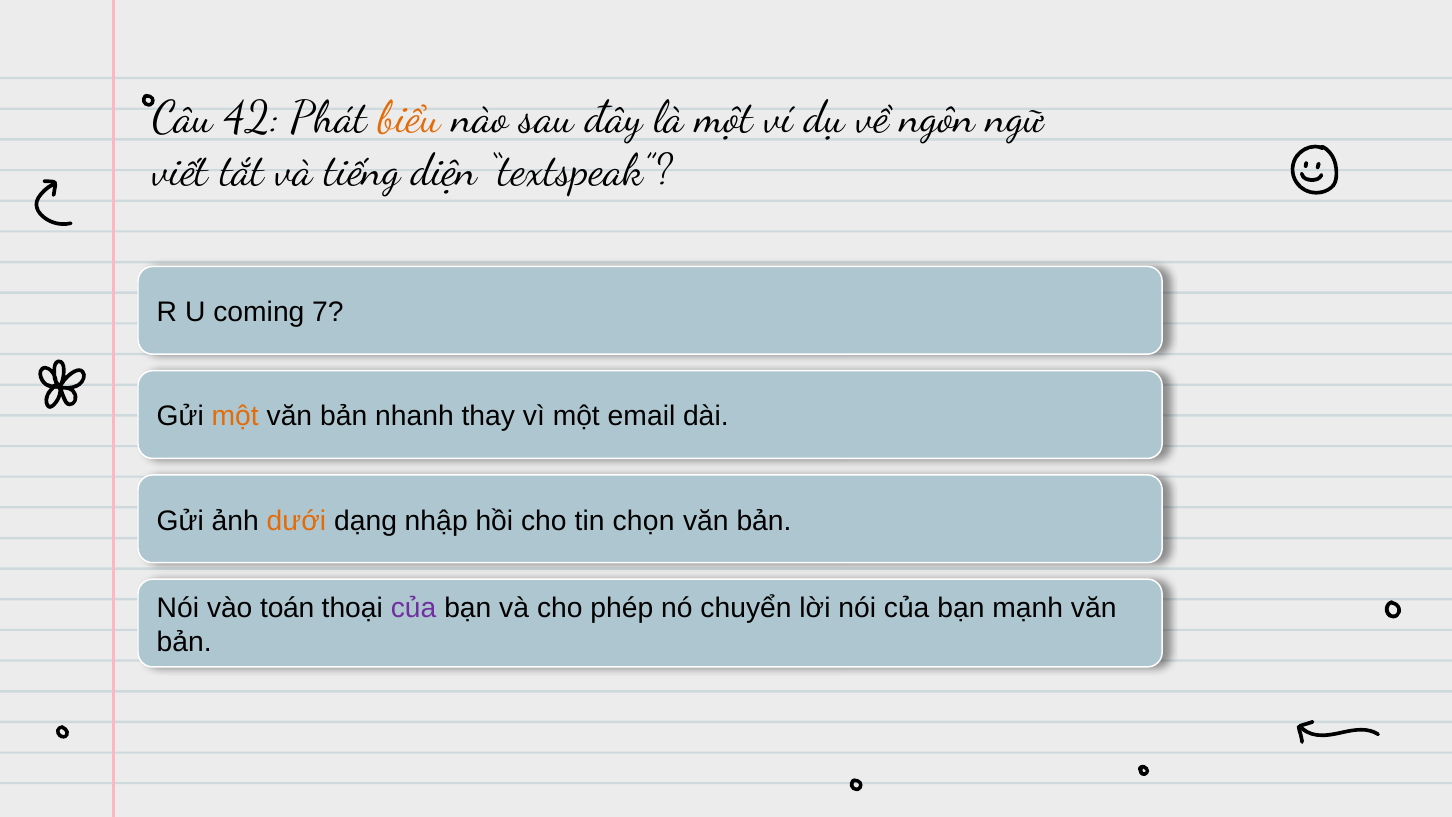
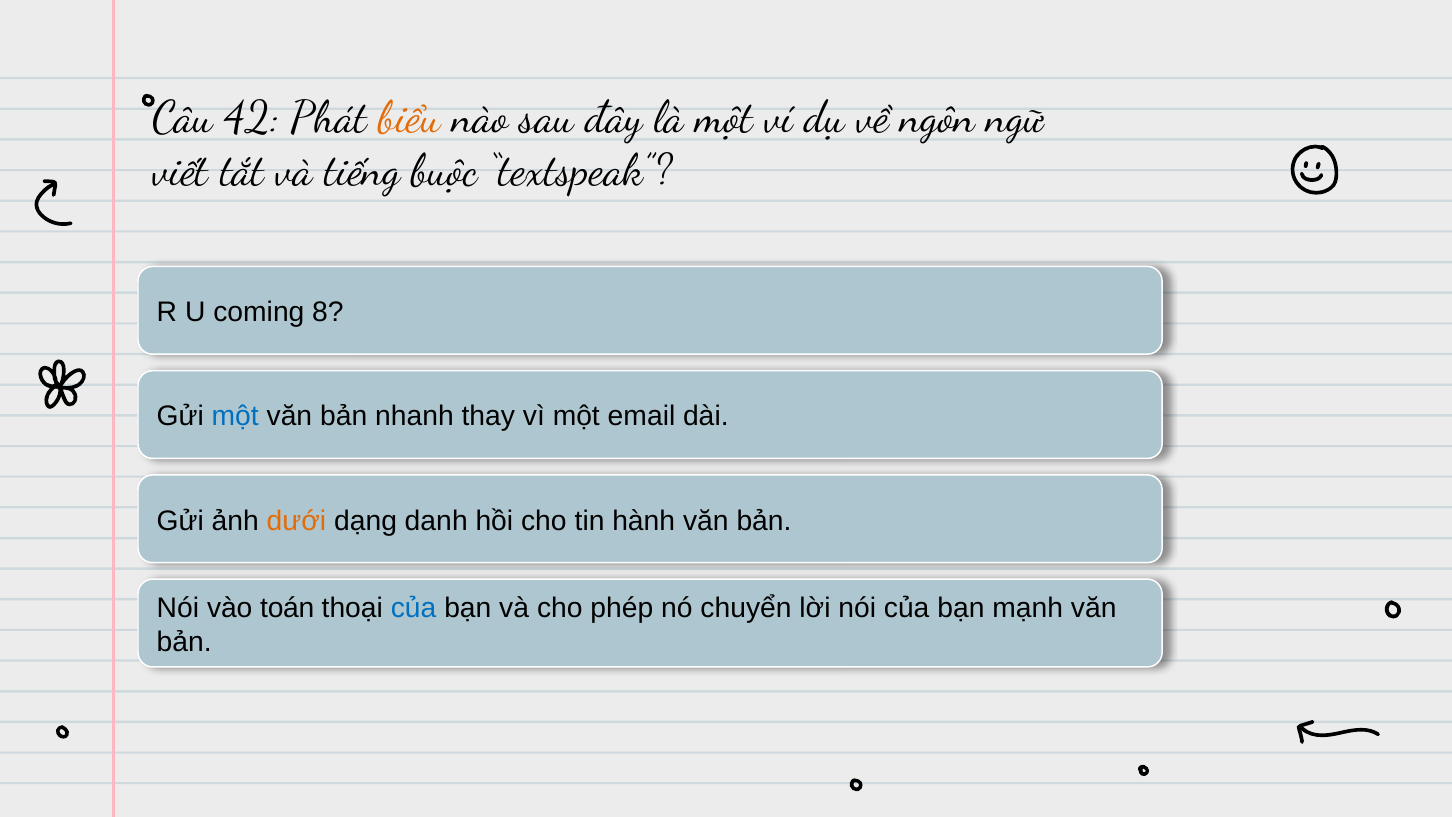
diện: diện -> buộc (445, 170)
7: 7 -> 8 (328, 312)
một colour: orange -> blue (235, 416)
nhập: nhập -> danh (436, 521)
chọn: chọn -> hành (644, 521)
của colour: purple -> blue (414, 608)
